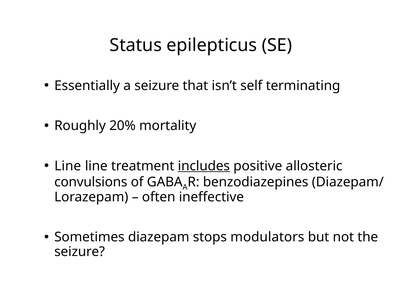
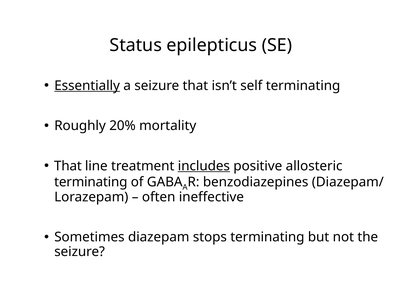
Essentially underline: none -> present (87, 86)
Line: Line -> That (68, 166)
convulsions: convulsions -> terminating (91, 182)
stops modulators: modulators -> terminating (267, 237)
